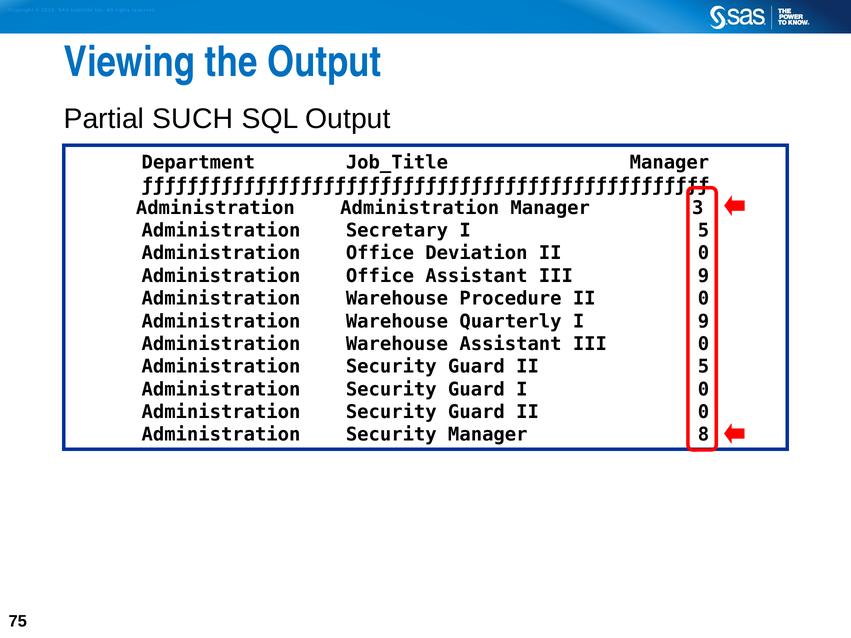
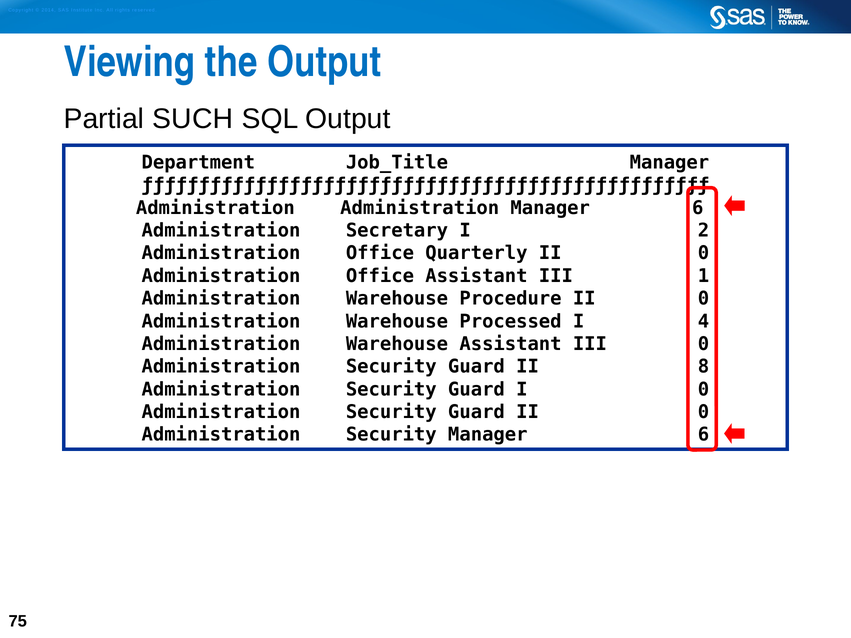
Administration Manager 3: 3 -> 6 (698, 208)
I 5: 5 -> 2 (703, 231)
Deviation: Deviation -> Quarterly (476, 253)
III 9: 9 -> 1 (703, 276)
Quarterly: Quarterly -> Processed (511, 321)
I 9: 9 -> 4 (703, 321)
II 5: 5 -> 8 (703, 367)
Security Manager 8: 8 -> 6 (703, 435)
